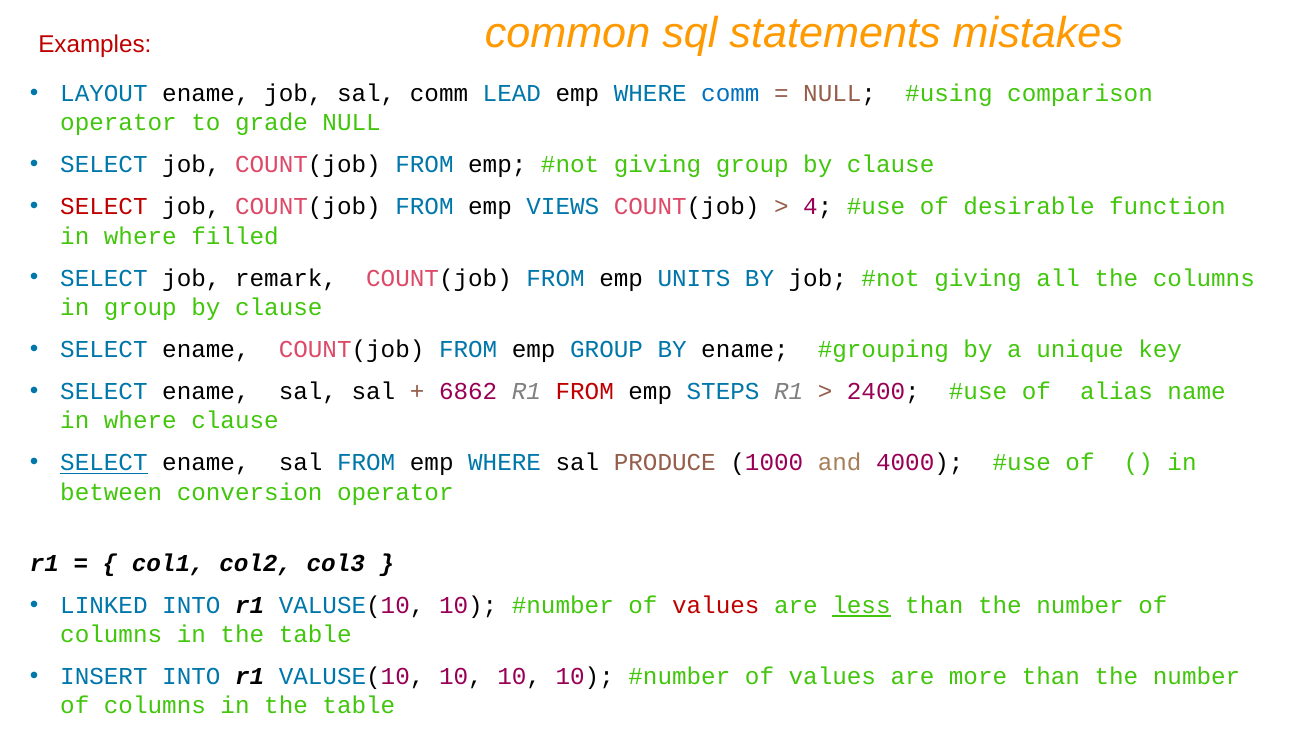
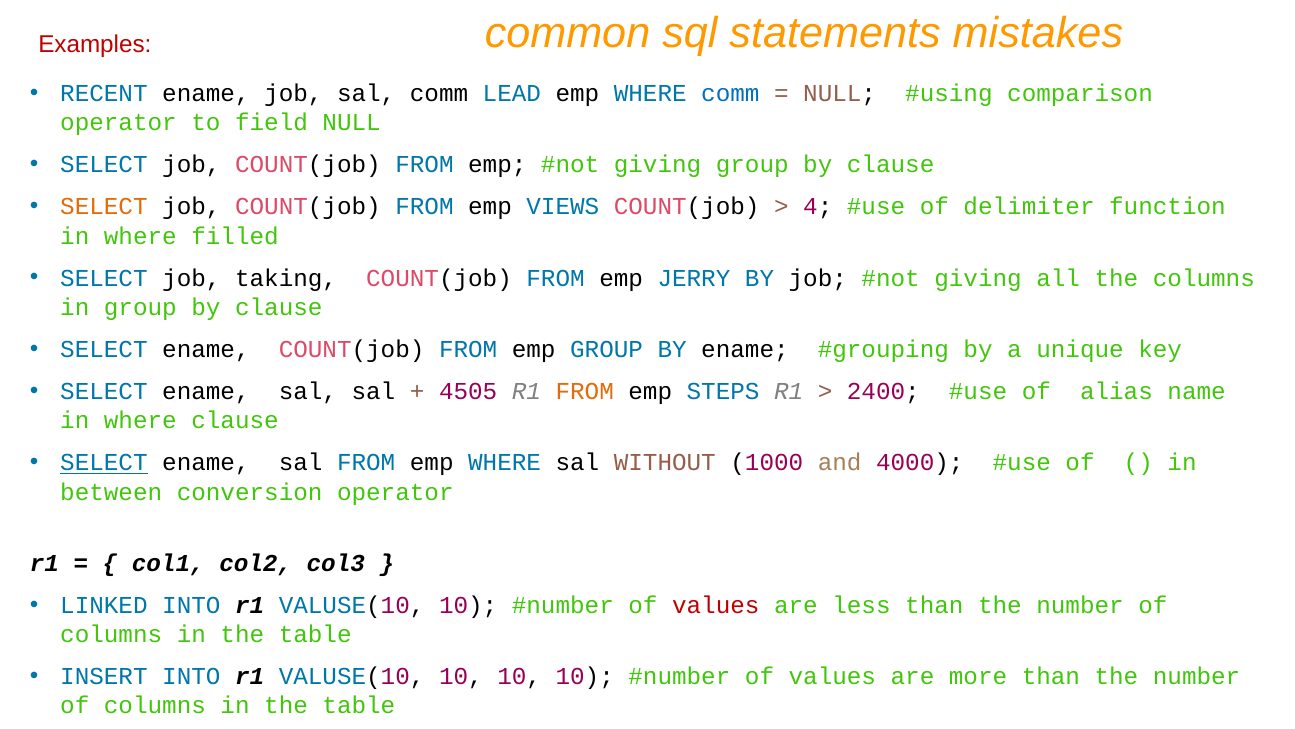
LAYOUT: LAYOUT -> RECENT (104, 94)
grade: grade -> field (271, 123)
SELECT colour: red -> orange (104, 207)
desirable: desirable -> delimiter (1029, 207)
remark: remark -> taking (286, 278)
UNITS: UNITS -> JERRY (694, 278)
6862: 6862 -> 4505 (468, 391)
FROM colour: red -> orange (585, 391)
PRODUCE: PRODUCE -> WITHOUT (665, 462)
less underline: present -> none (861, 605)
